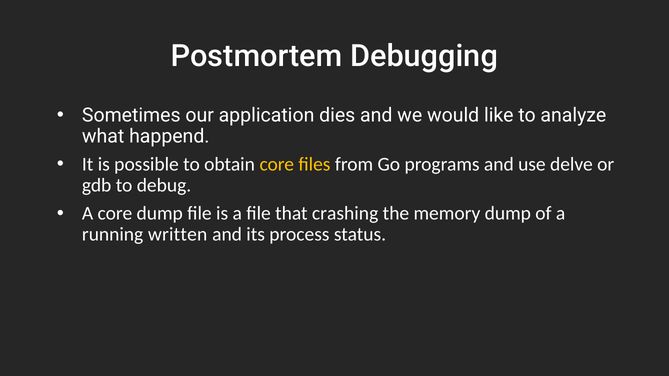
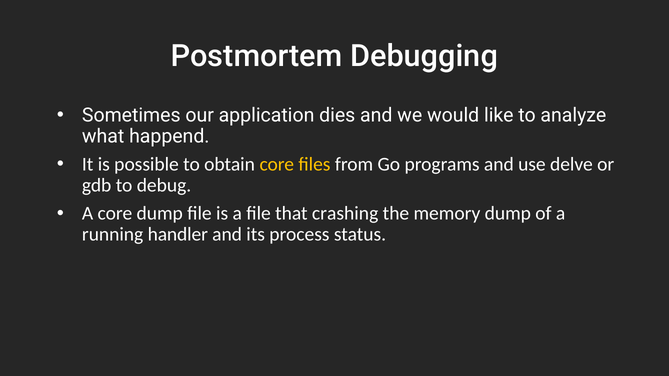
written: written -> handler (178, 235)
